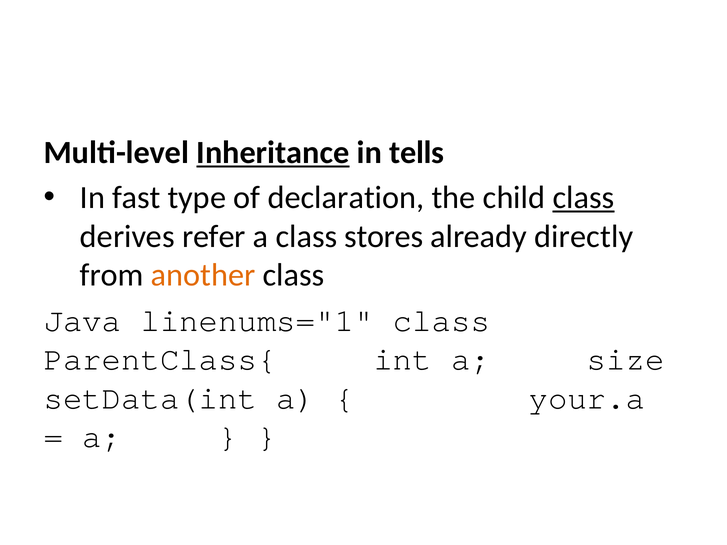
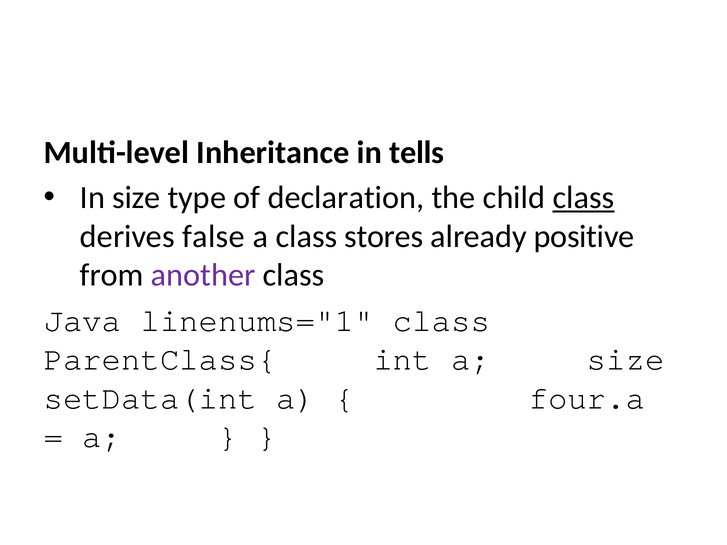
Inheritance underline: present -> none (273, 153)
In fast: fast -> size (136, 198)
refer: refer -> false (214, 237)
directly: directly -> positive (584, 237)
another colour: orange -> purple (203, 275)
your.a: your.a -> four.a (587, 398)
